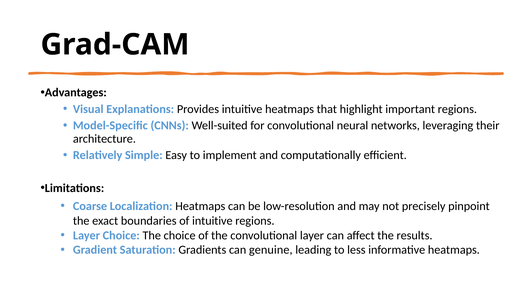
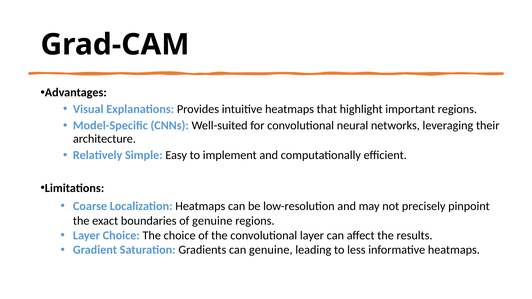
of intuitive: intuitive -> genuine (212, 221)
